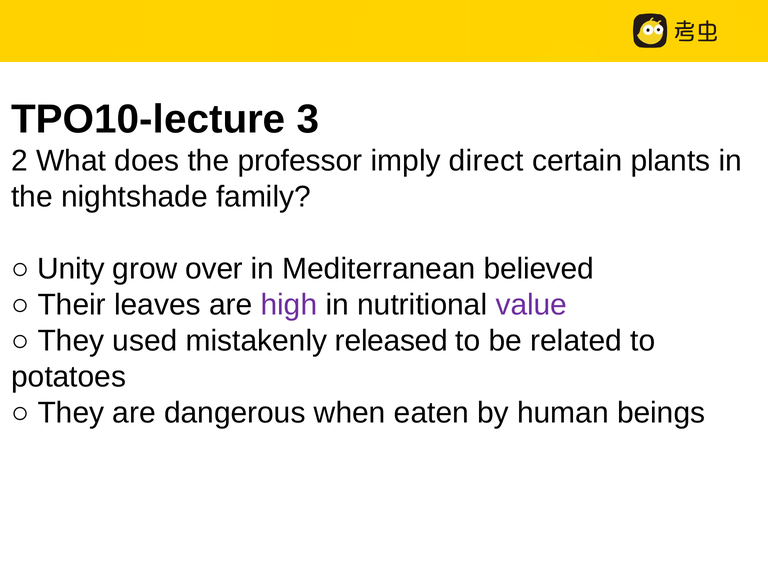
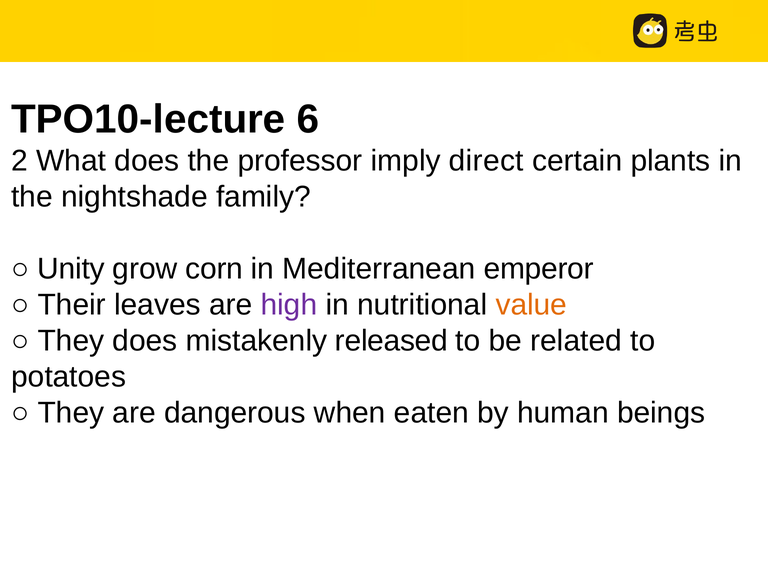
3: 3 -> 6 (308, 119)
over: over -> corn (214, 269)
believed: believed -> emperor (539, 269)
value colour: purple -> orange (531, 305)
They used: used -> does (145, 341)
